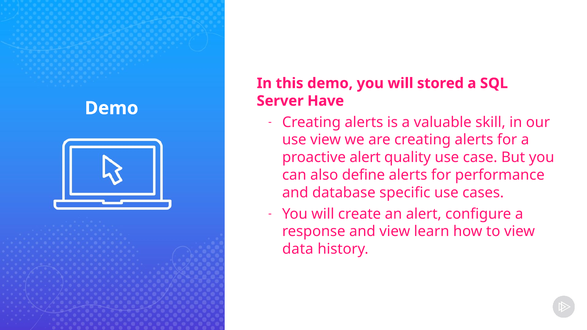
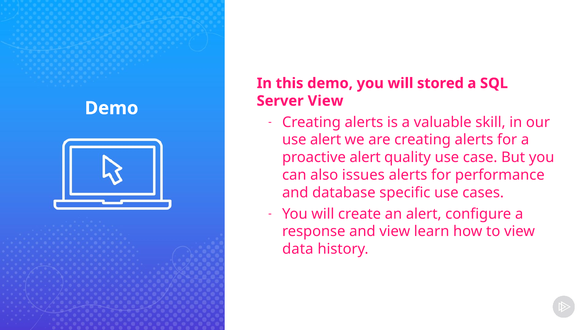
Server Have: Have -> View (326, 101)
use view: view -> alert (326, 140)
define: define -> issues (363, 175)
